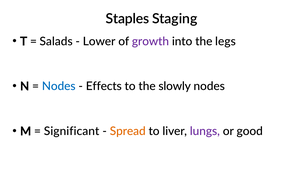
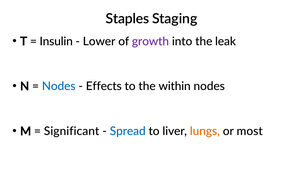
Salads: Salads -> Insulin (56, 41)
legs: legs -> leak (226, 41)
slowly: slowly -> within (175, 86)
Spread colour: orange -> blue (128, 131)
lungs colour: purple -> orange (205, 131)
good: good -> most (250, 131)
